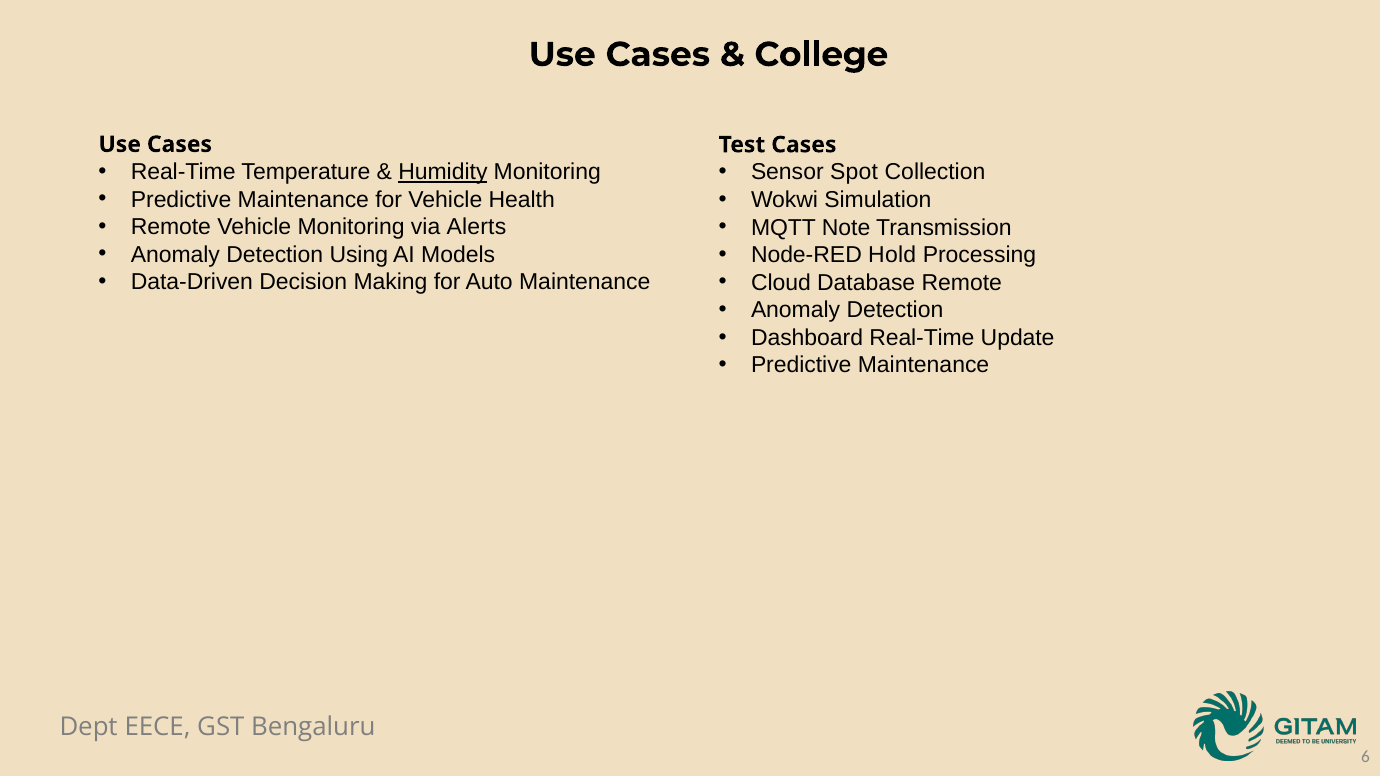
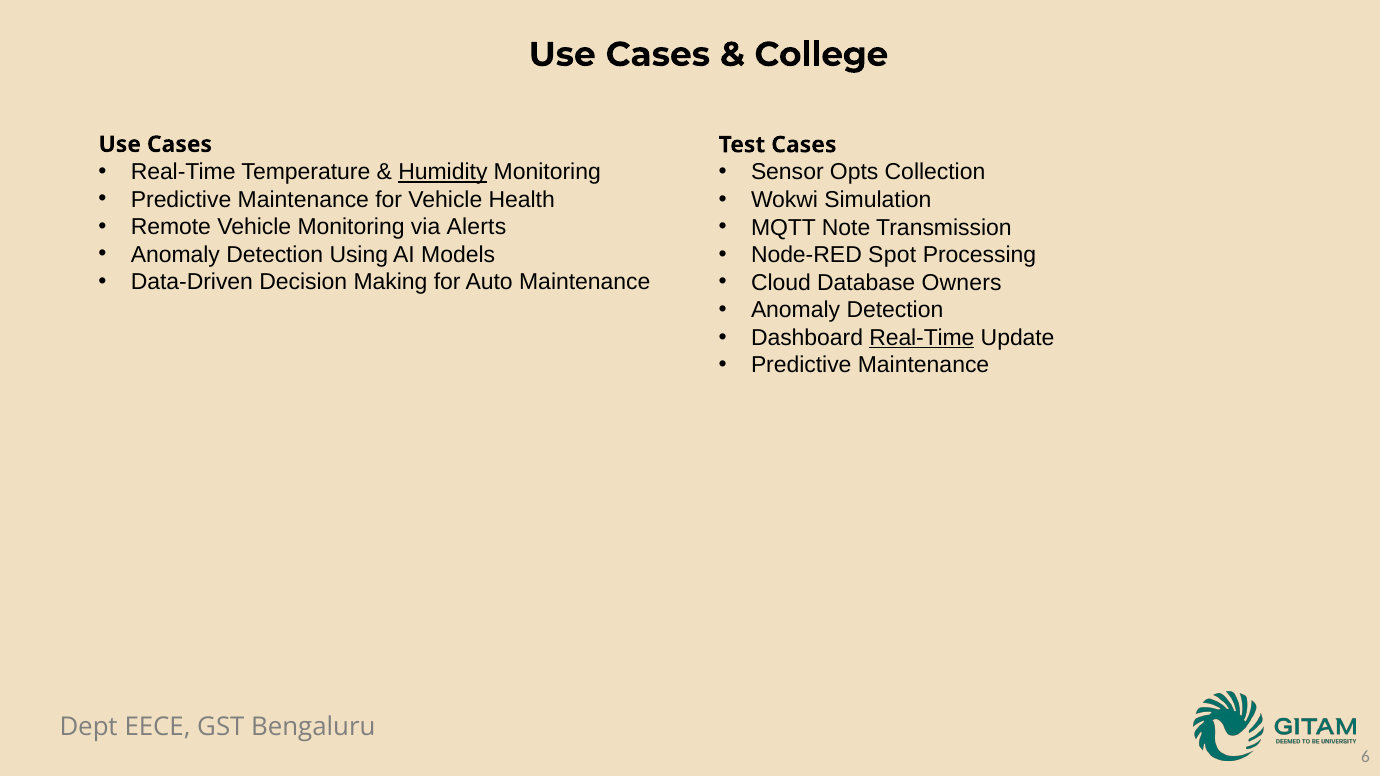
Spot: Spot -> Opts (854, 172)
Hold: Hold -> Spot (892, 255)
Database Remote: Remote -> Owners (962, 283)
Real-Time underline: none -> present (922, 338)
